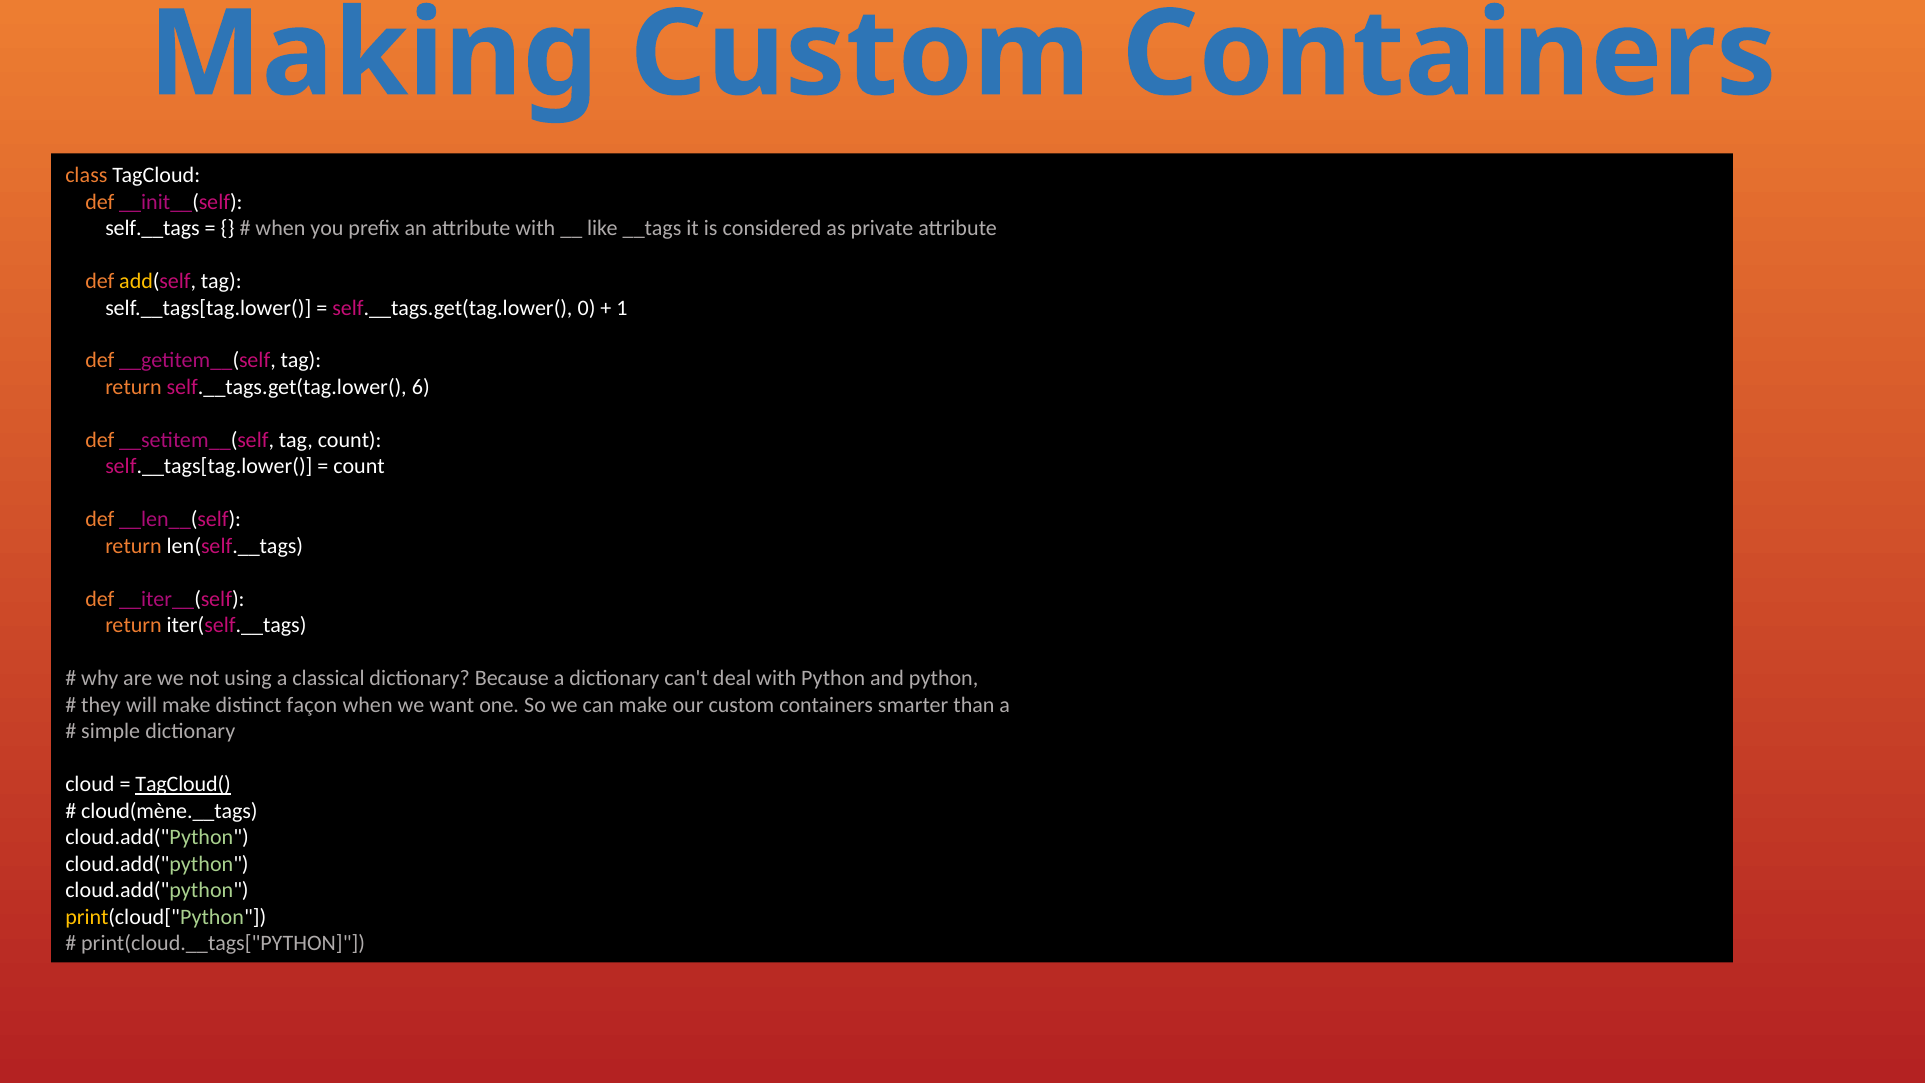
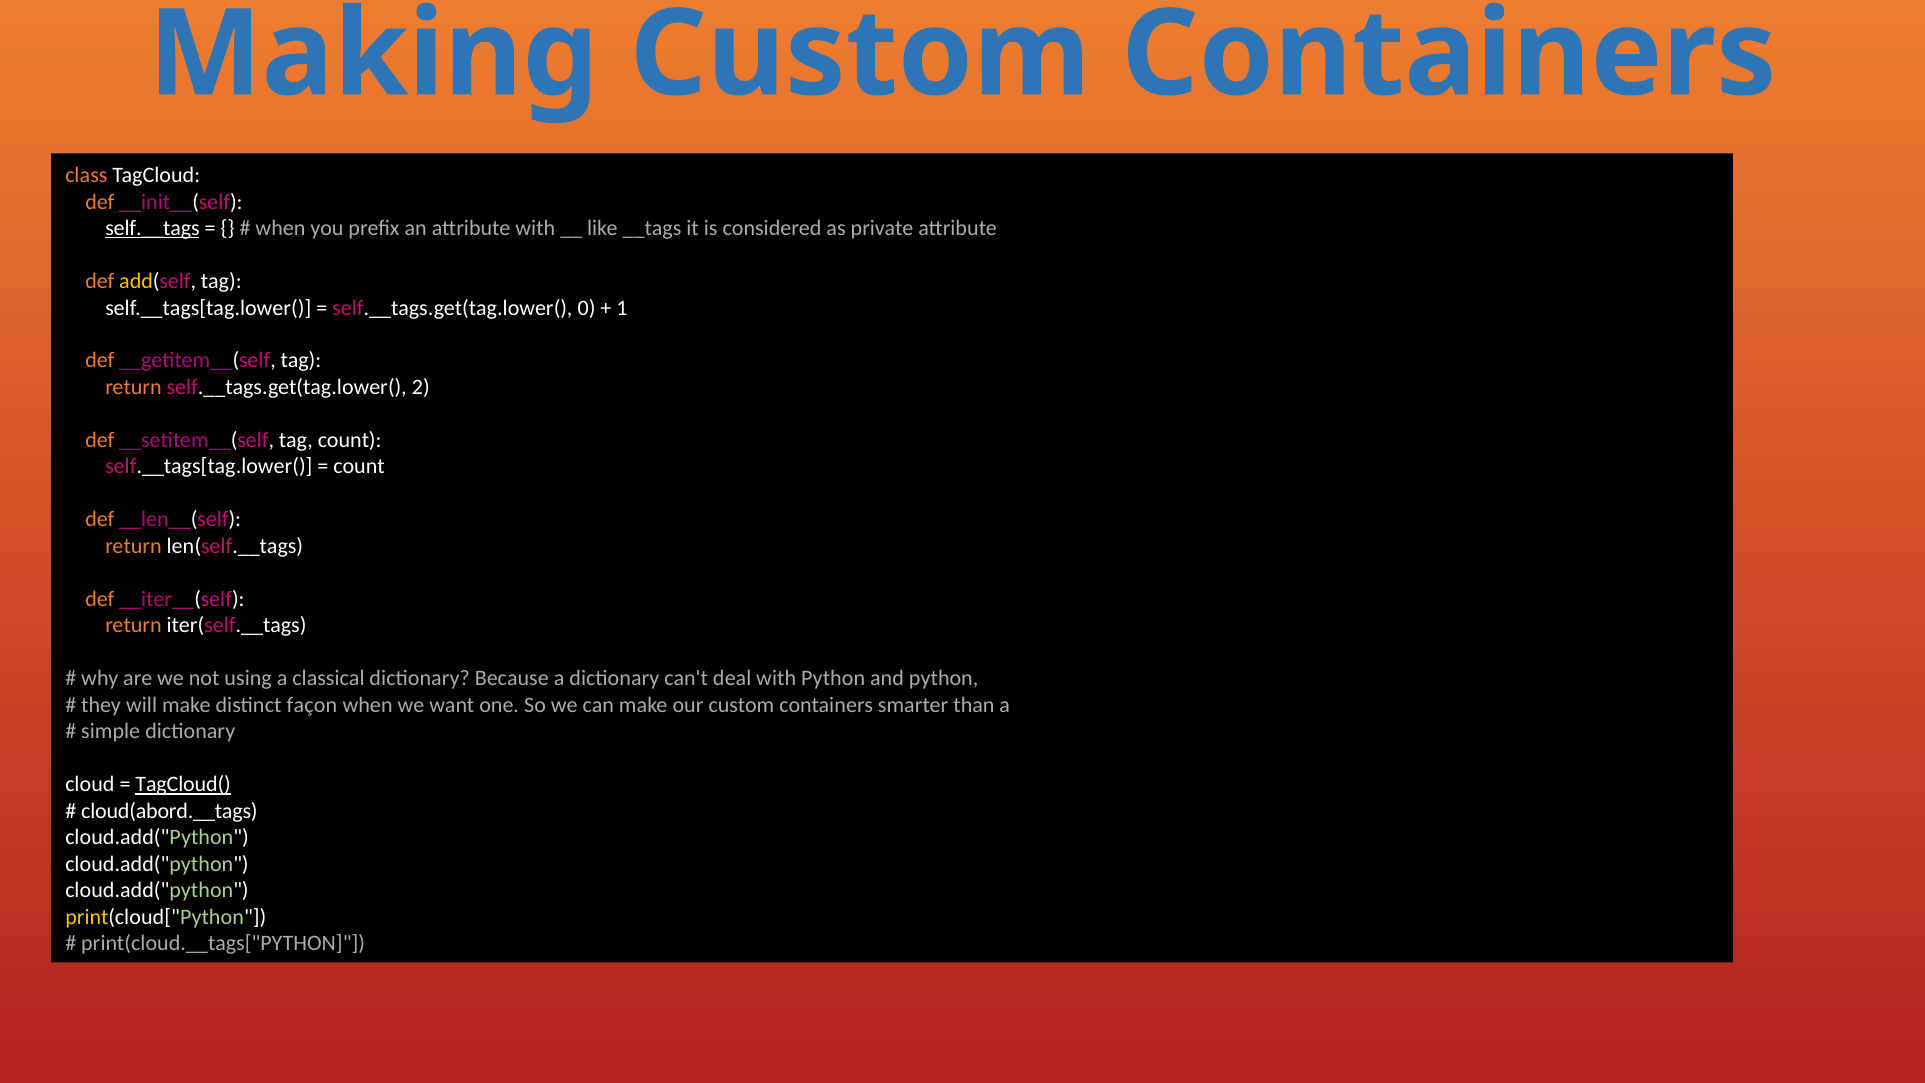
self.__tags underline: none -> present (152, 228)
6: 6 -> 2 (421, 387)
cloud(mène.__tags: cloud(mène.__tags -> cloud(abord.__tags (169, 811)
